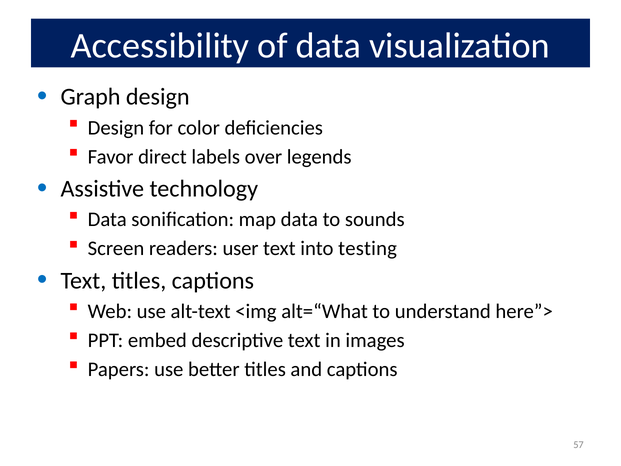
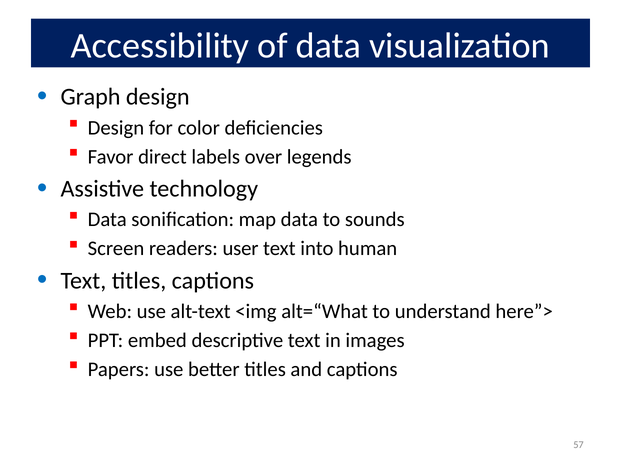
testing: testing -> human (368, 248)
